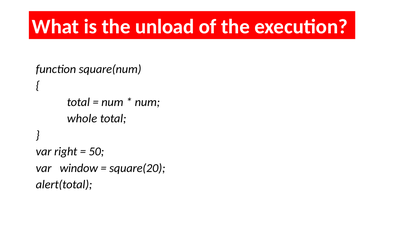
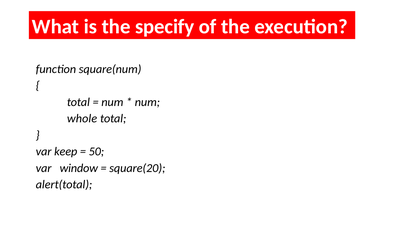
unload: unload -> specify (165, 27)
right: right -> keep (66, 152)
